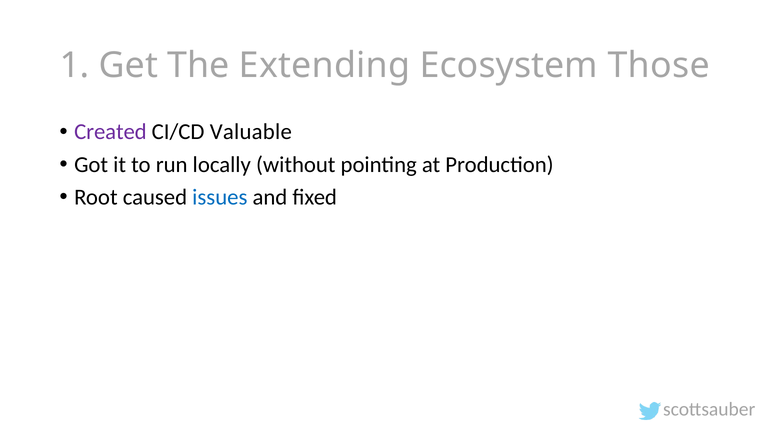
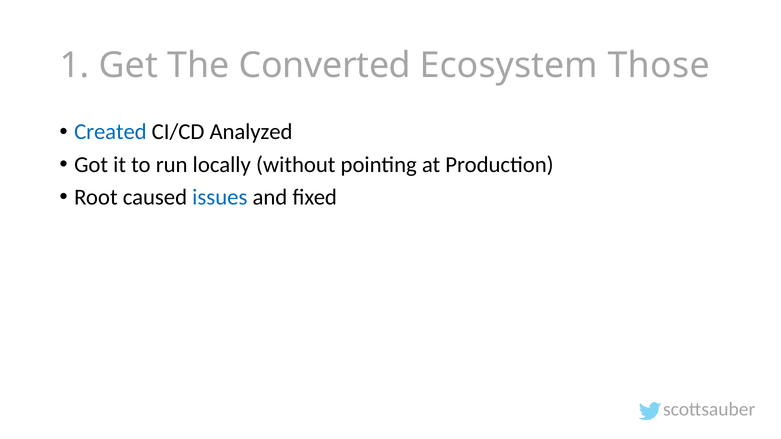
Extending: Extending -> Converted (325, 66)
Created colour: purple -> blue (110, 132)
Valuable: Valuable -> Analyzed (251, 132)
